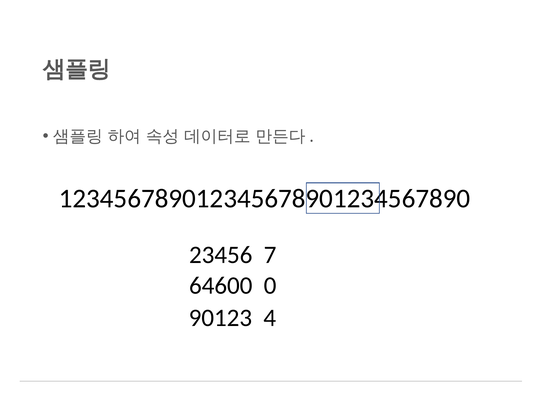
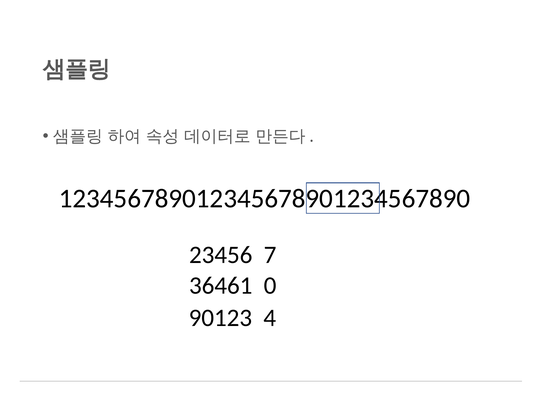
64600: 64600 -> 36461 (221, 285)
